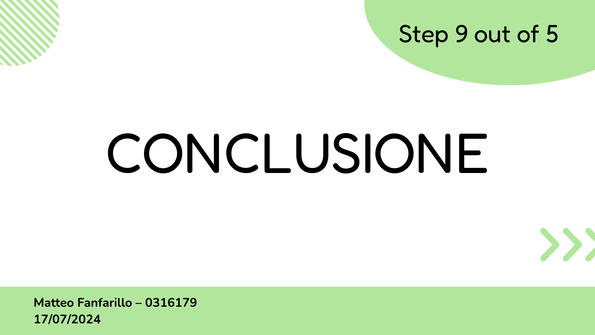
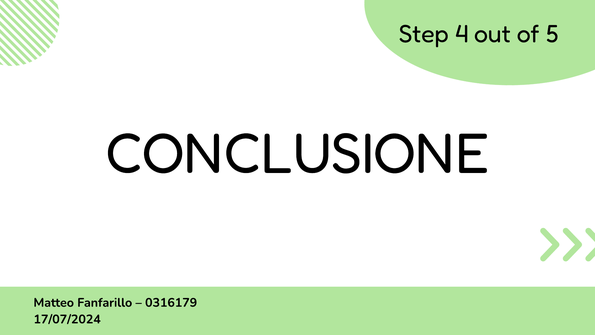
9: 9 -> 4 (462, 34)
